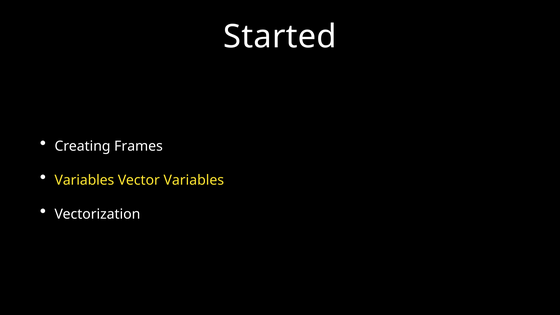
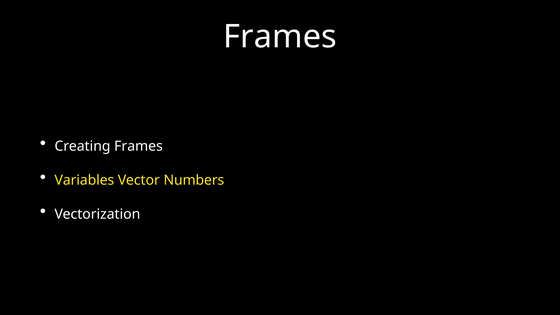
Started: Started -> Frames (280, 37)
Vector Variables: Variables -> Numbers (194, 180)
